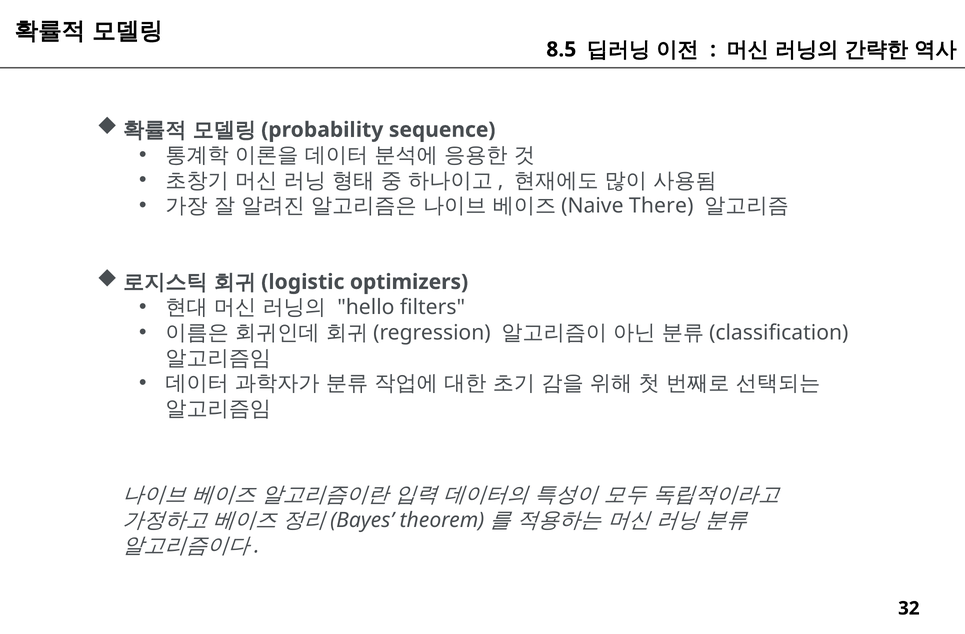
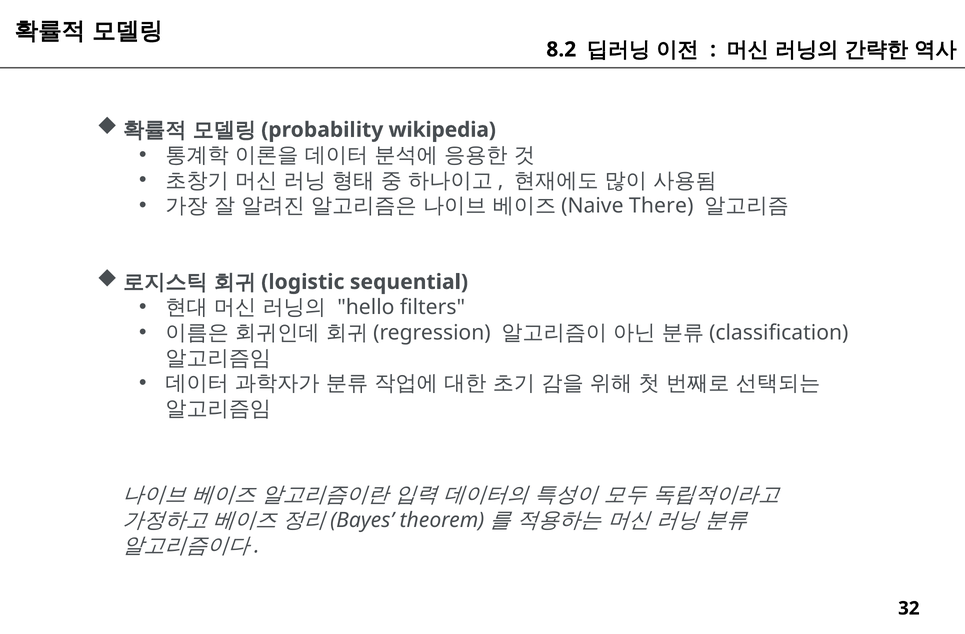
8.5: 8.5 -> 8.2 (561, 49)
sequence: sequence -> wikipedia (442, 130)
optimizers: optimizers -> sequential (409, 282)
